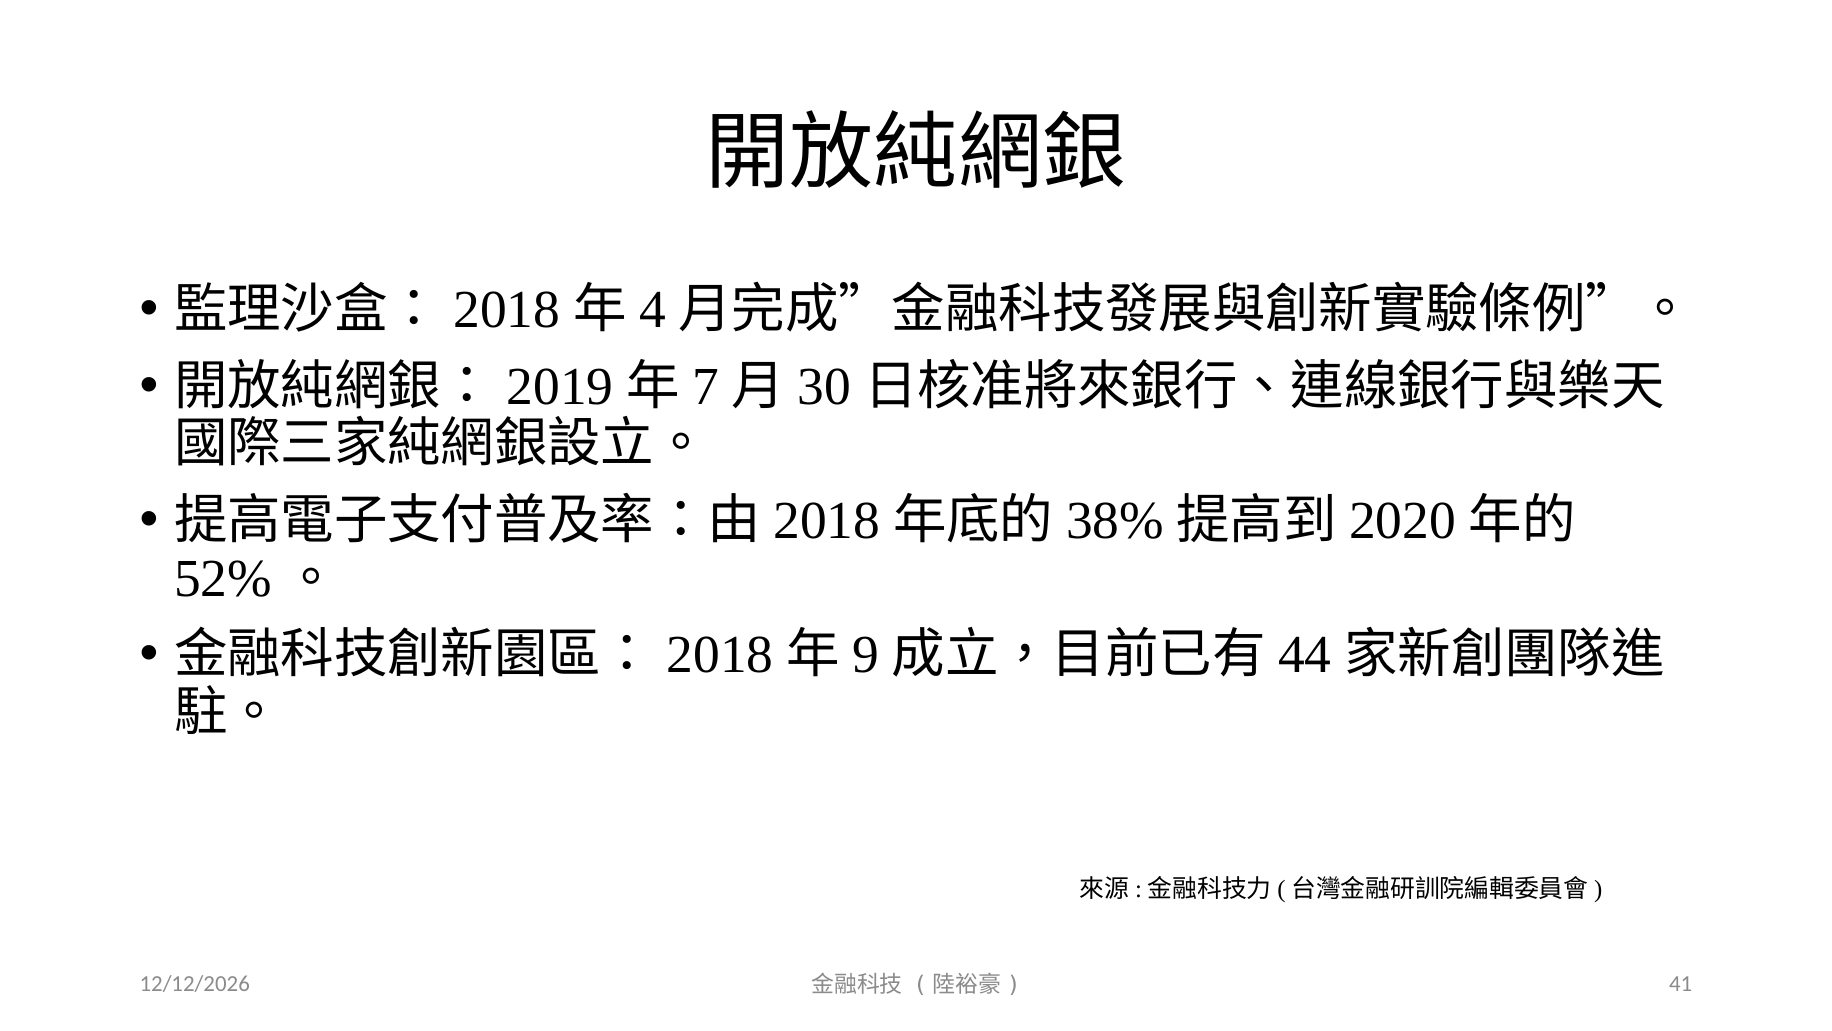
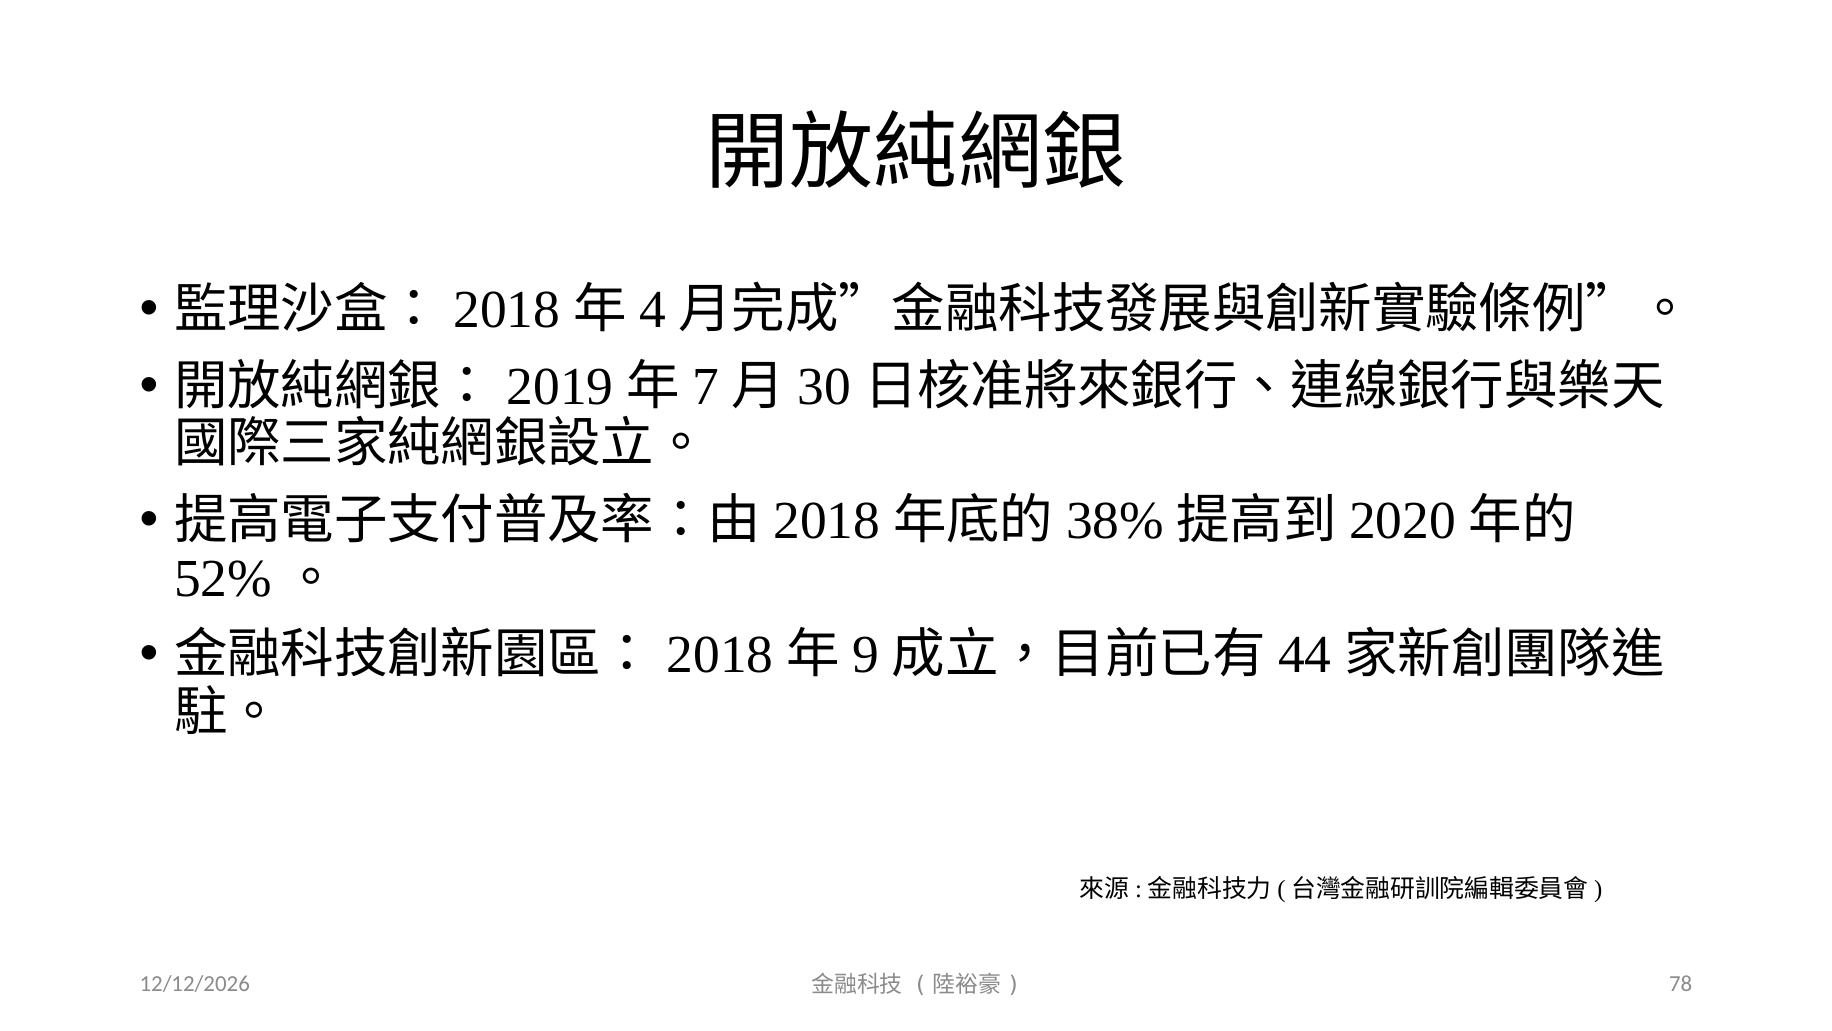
41: 41 -> 78 (1681, 984)
